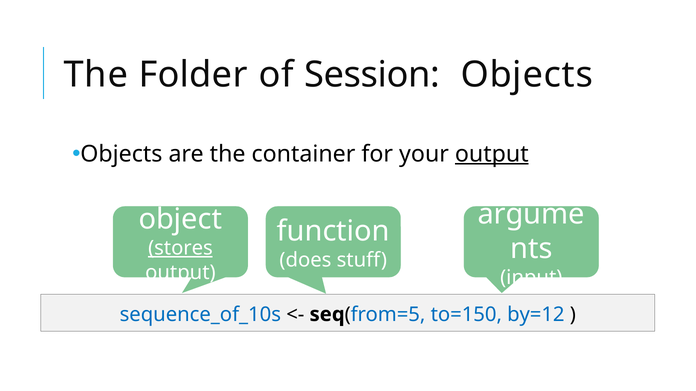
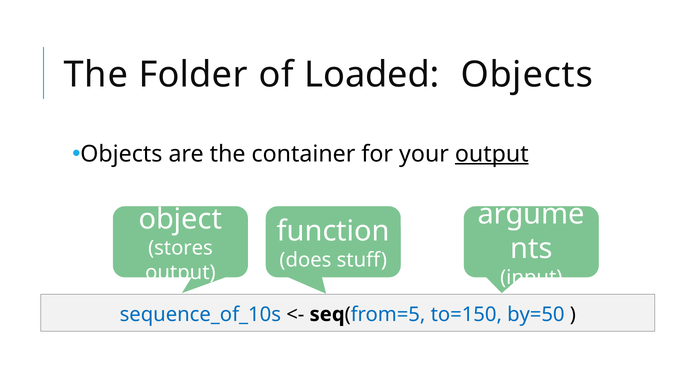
Session: Session -> Loaded (372, 75)
stores underline: present -> none (180, 248)
by=12: by=12 -> by=50 (536, 315)
